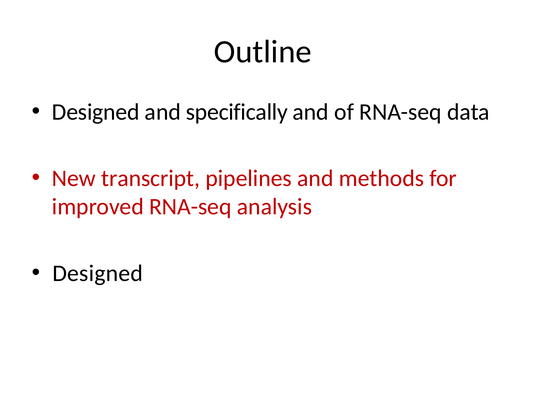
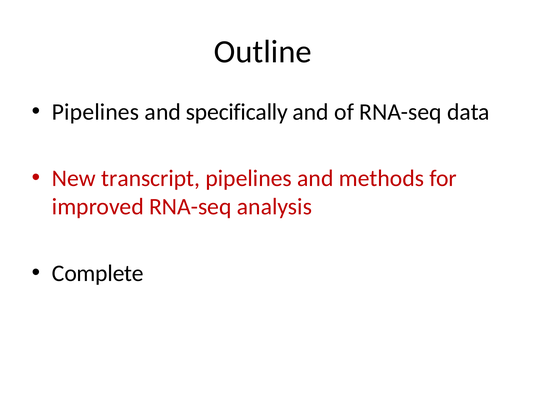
Designed: Designed -> Pipelines (96, 112)
Designed: Designed -> Complete (98, 273)
